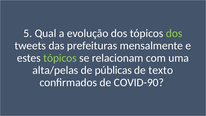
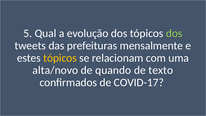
tópicos colour: light green -> yellow (60, 58)
alta/pelas: alta/pelas -> alta/novo (55, 70)
públicas: públicas -> quando (113, 70)
COVID-90: COVID-90 -> COVID-17 (139, 82)
